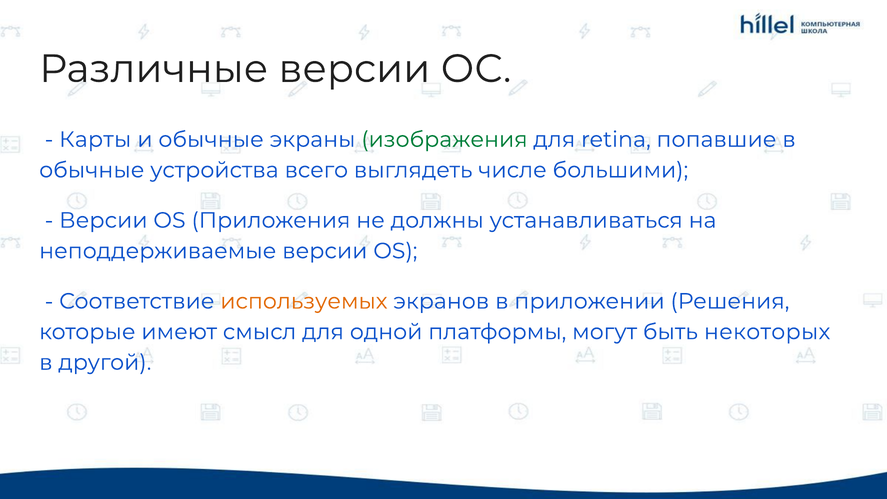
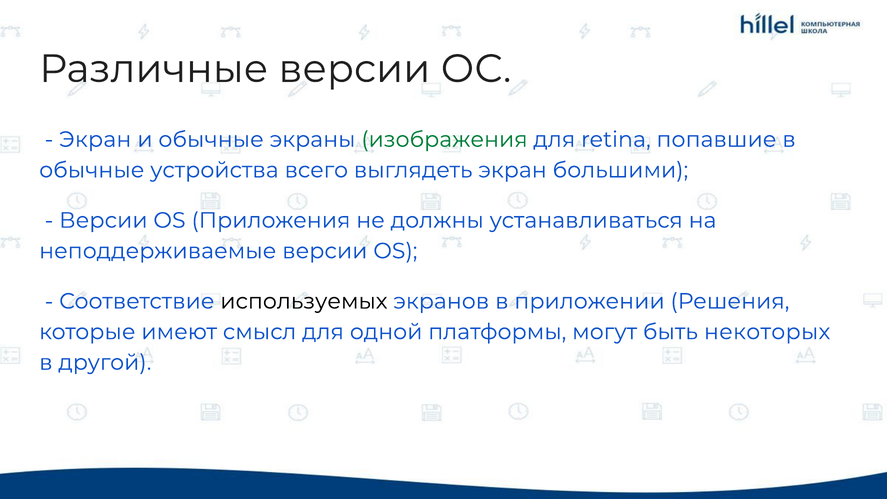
Карты: Карты -> Экран (95, 139)
выглядеть числе: числе -> экран (512, 170)
используемых colour: orange -> black (304, 301)
